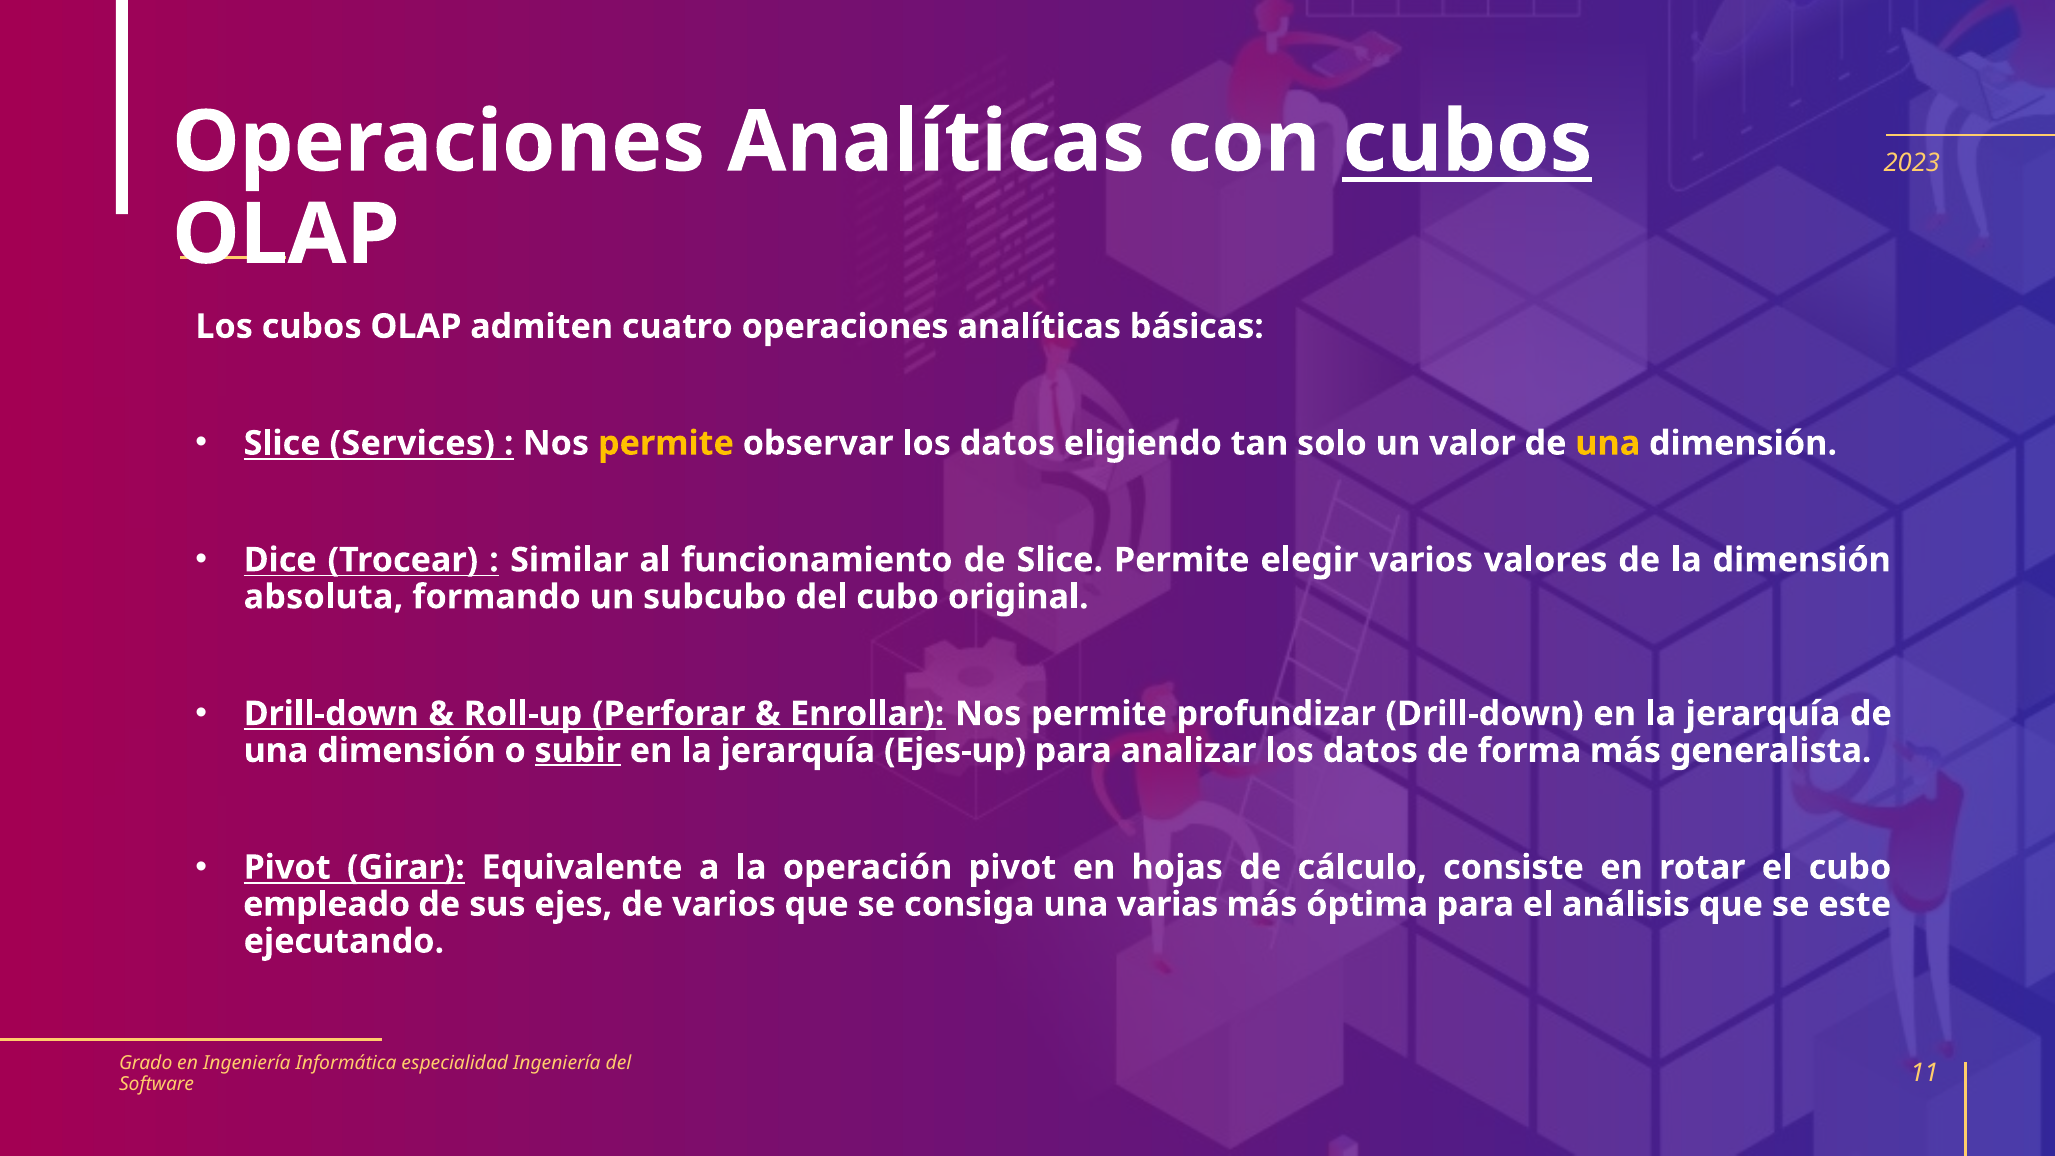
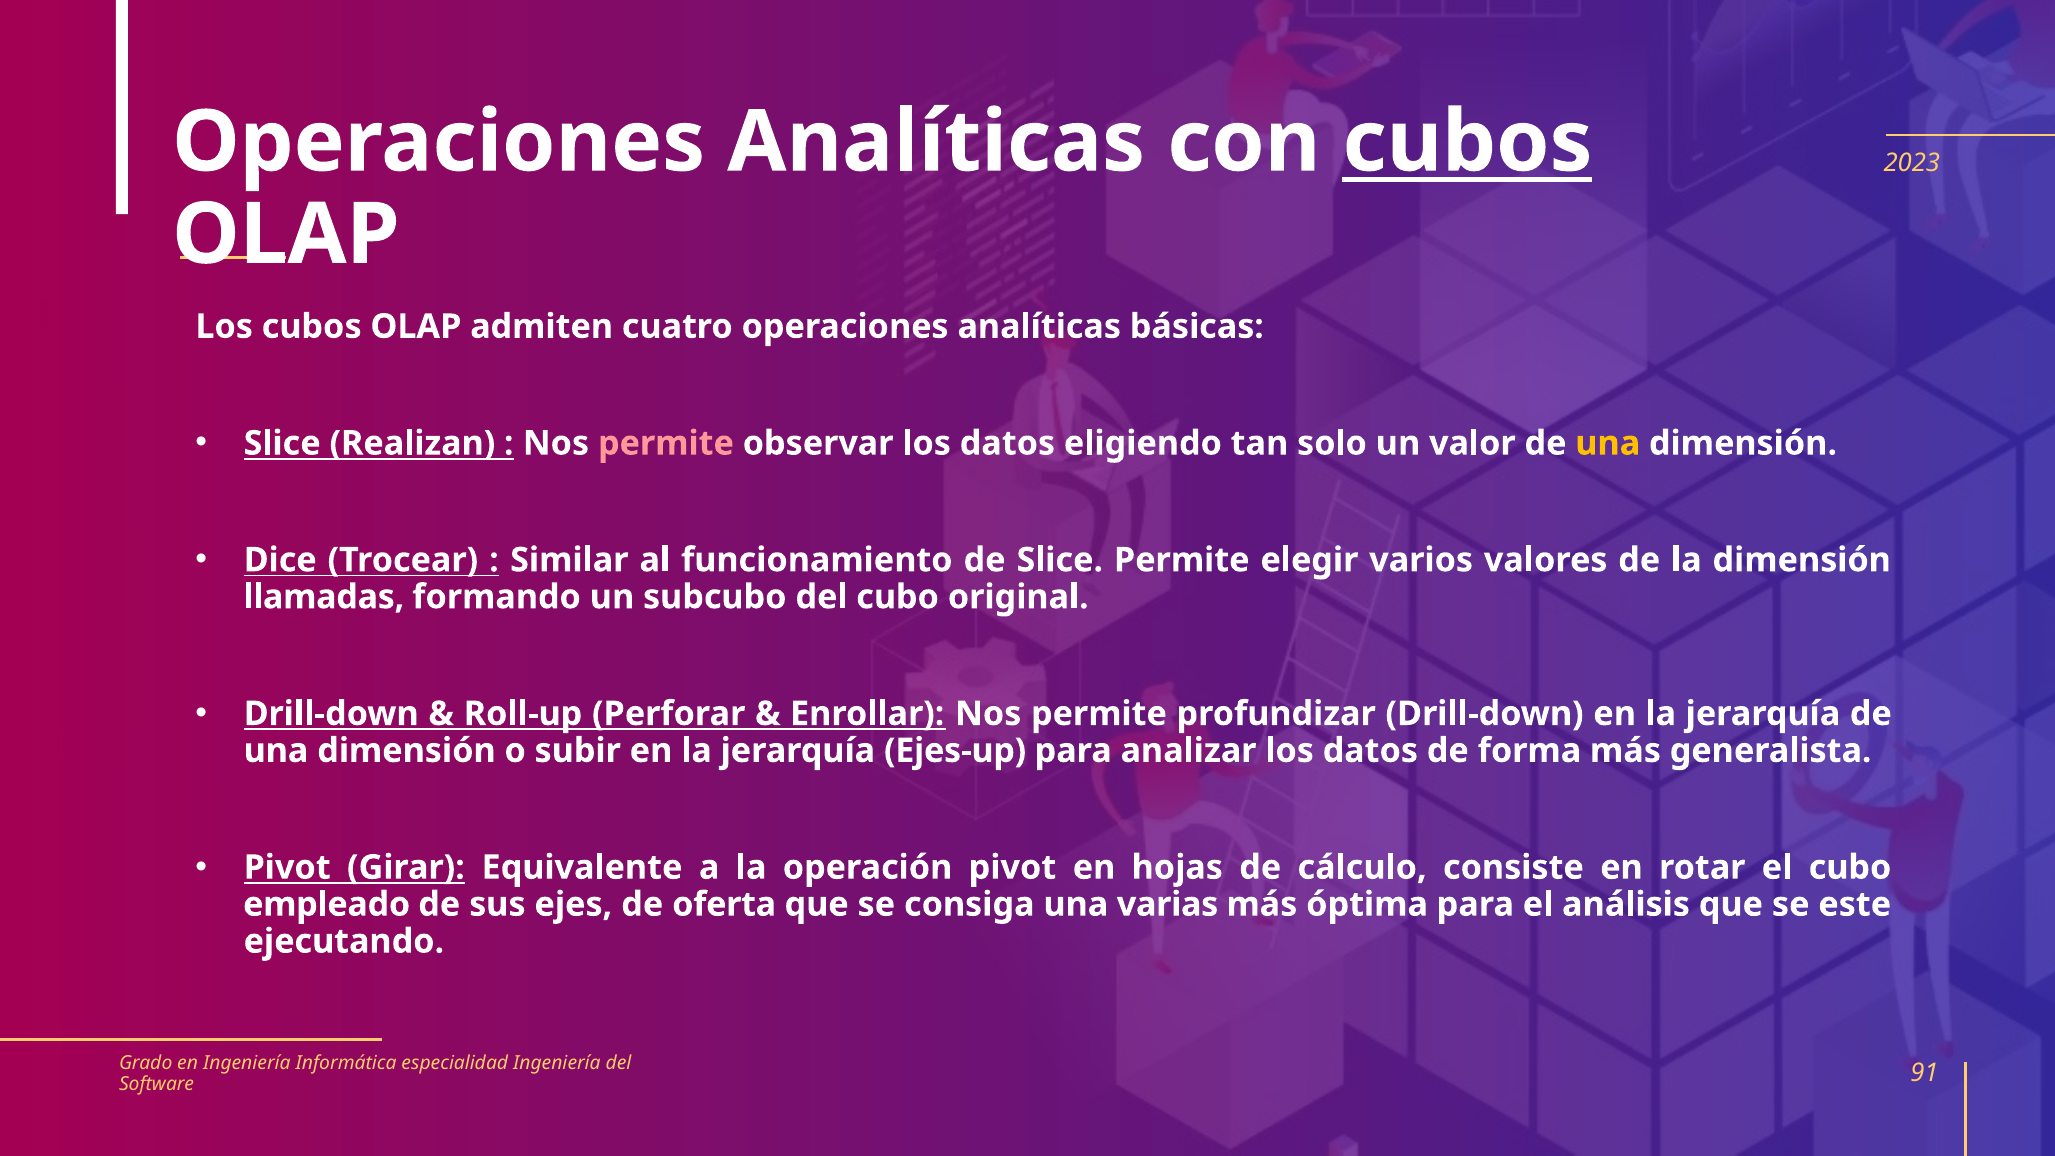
Services: Services -> Realizan (412, 443)
permite colour: yellow -> pink (666, 443)
absoluta: absoluta -> llamadas (324, 597)
subir underline: present -> none (578, 751)
de varios: varios -> oferta (724, 904)
11: 11 -> 91 (1924, 1073)
